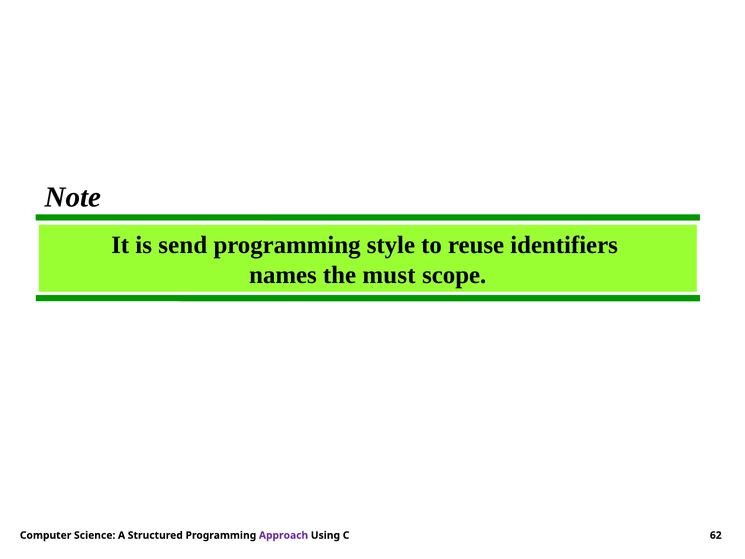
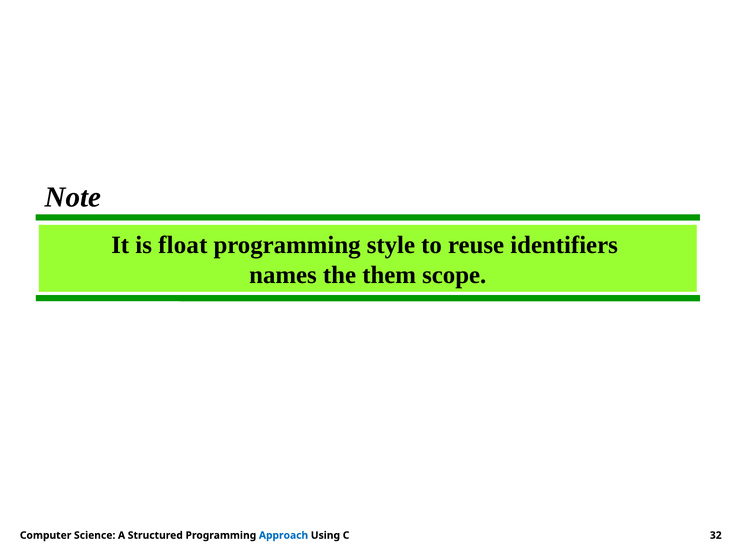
send: send -> float (183, 245)
must: must -> them (389, 275)
Approach colour: purple -> blue (284, 535)
62: 62 -> 32 (716, 535)
